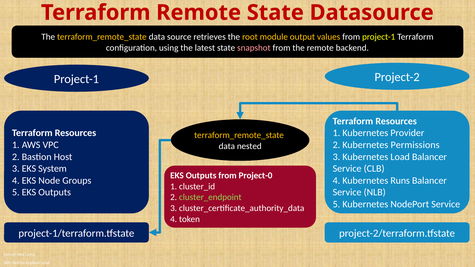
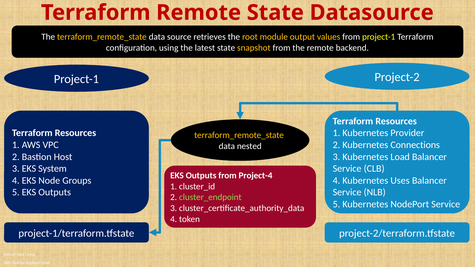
snapshot colour: pink -> yellow (254, 48)
Permissions: Permissions -> Connections (415, 145)
Project-0: Project-0 -> Project-4 (256, 176)
Runs: Runs -> Uses (400, 181)
